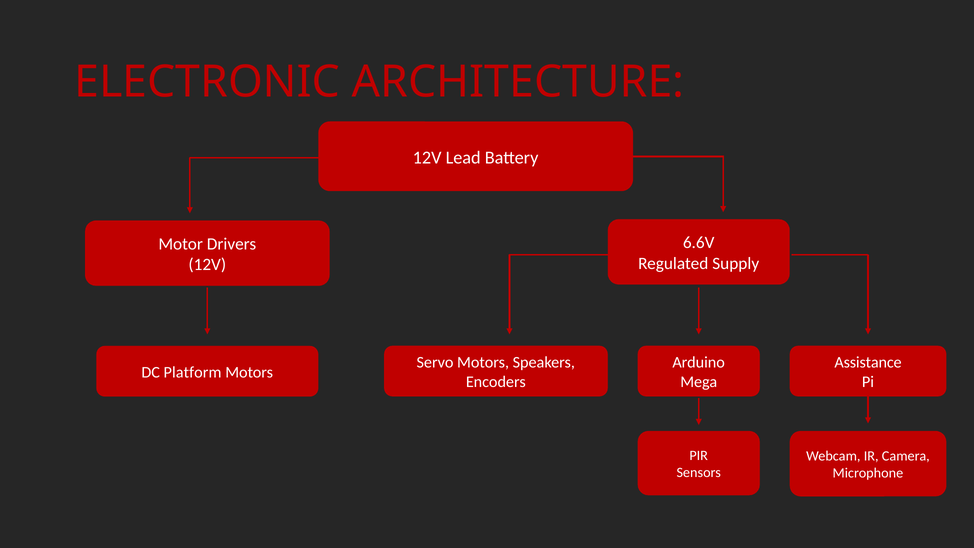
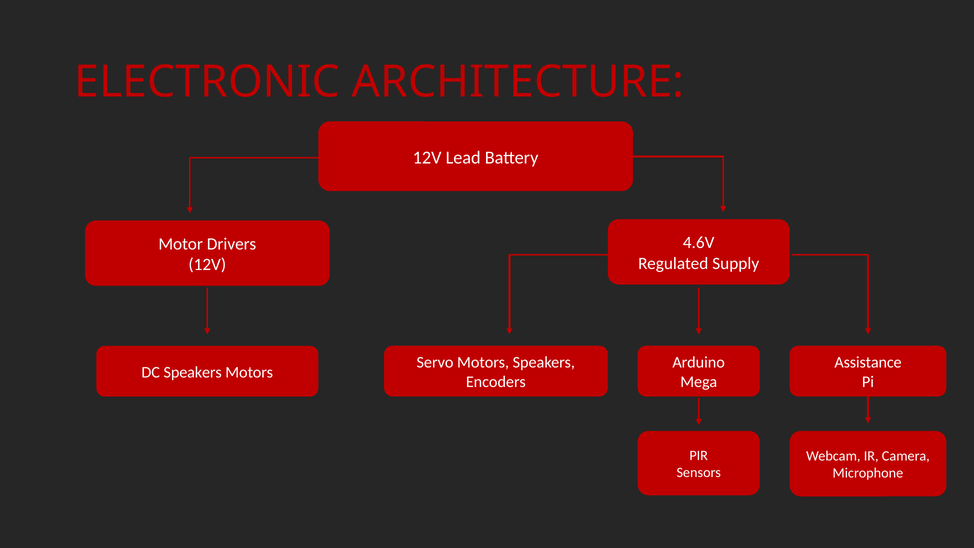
6.6V: 6.6V -> 4.6V (699, 243)
DC Platform: Platform -> Speakers (193, 372)
